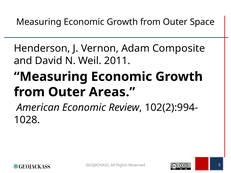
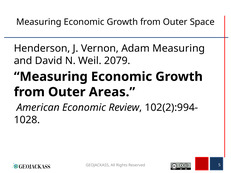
Adam Composite: Composite -> Measuring (179, 48)
2011: 2011 -> 2079 (117, 61)
